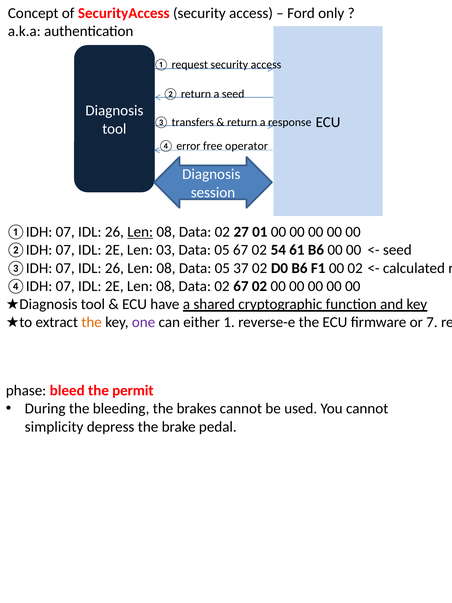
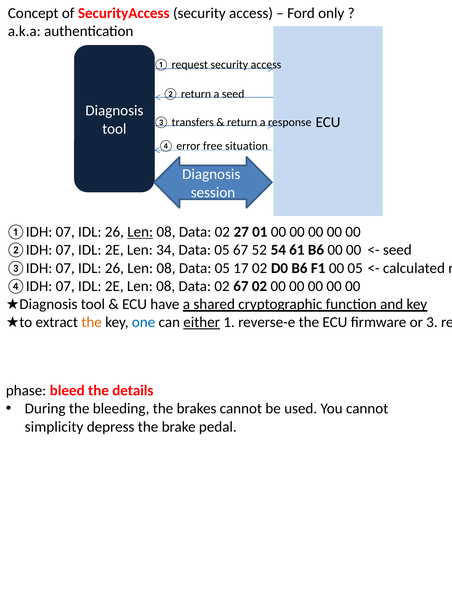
operator: operator -> situation (247, 146)
03: 03 -> 34 (166, 250)
05 67 02: 02 -> 52 (259, 250)
37: 37 -> 17 (241, 268)
00 02: 02 -> 05 (355, 268)
one colour: purple -> blue (144, 322)
either underline: none -> present (202, 322)
7: 7 -> 3 (432, 322)
permit: permit -> details (133, 390)
